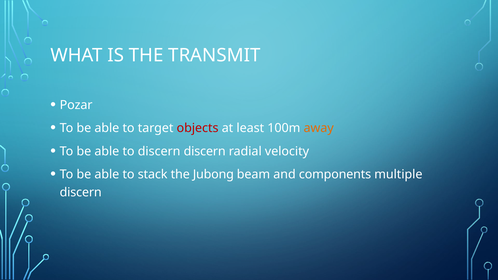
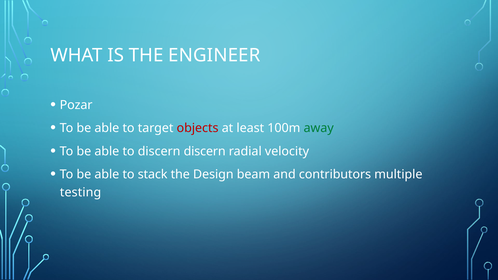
TRANSMIT: TRANSMIT -> ENGINEER (214, 55)
away colour: orange -> green (319, 128)
Jubong: Jubong -> Design (213, 174)
components: components -> contributors (335, 174)
discern: discern -> testing (81, 192)
